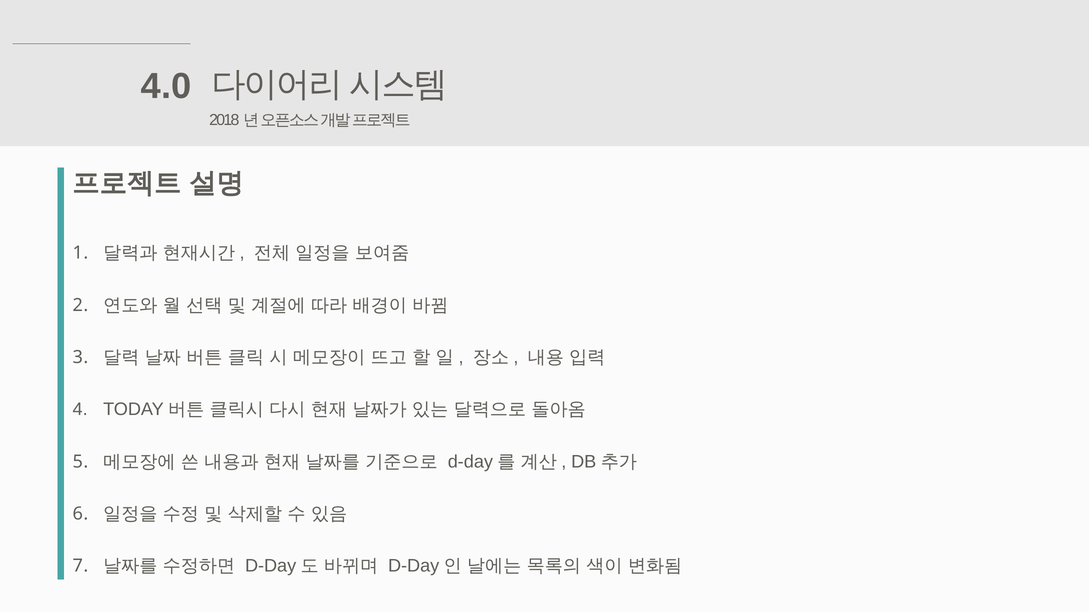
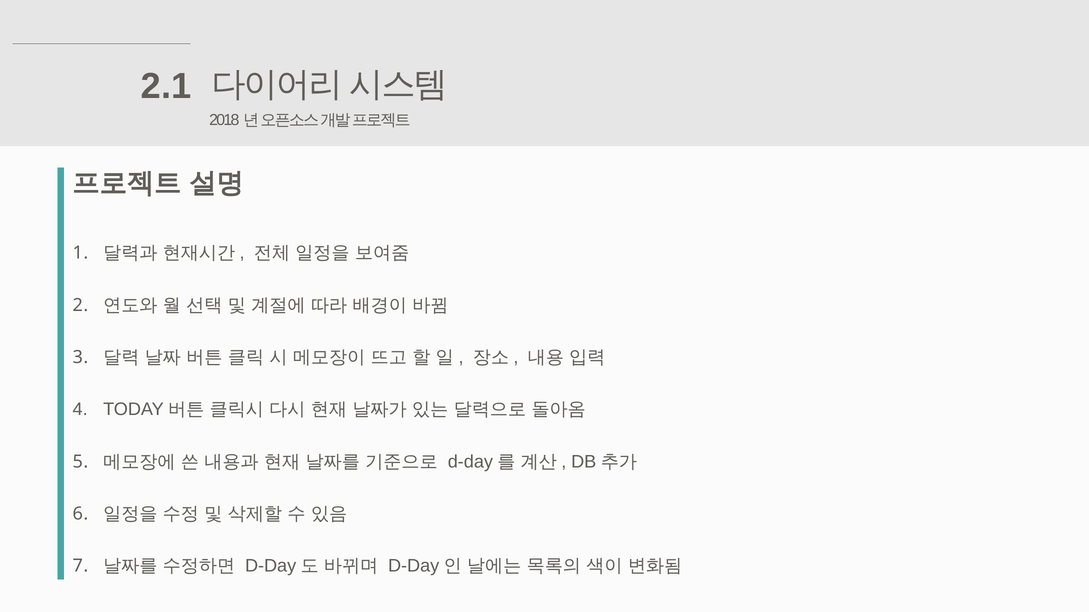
4.0: 4.0 -> 2.1 (166, 87)
